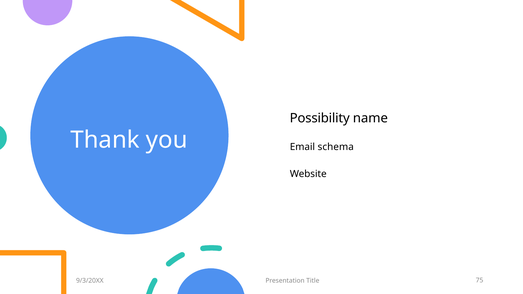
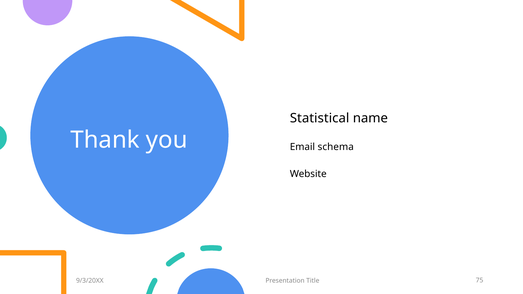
Possibility: Possibility -> Statistical (320, 118)
